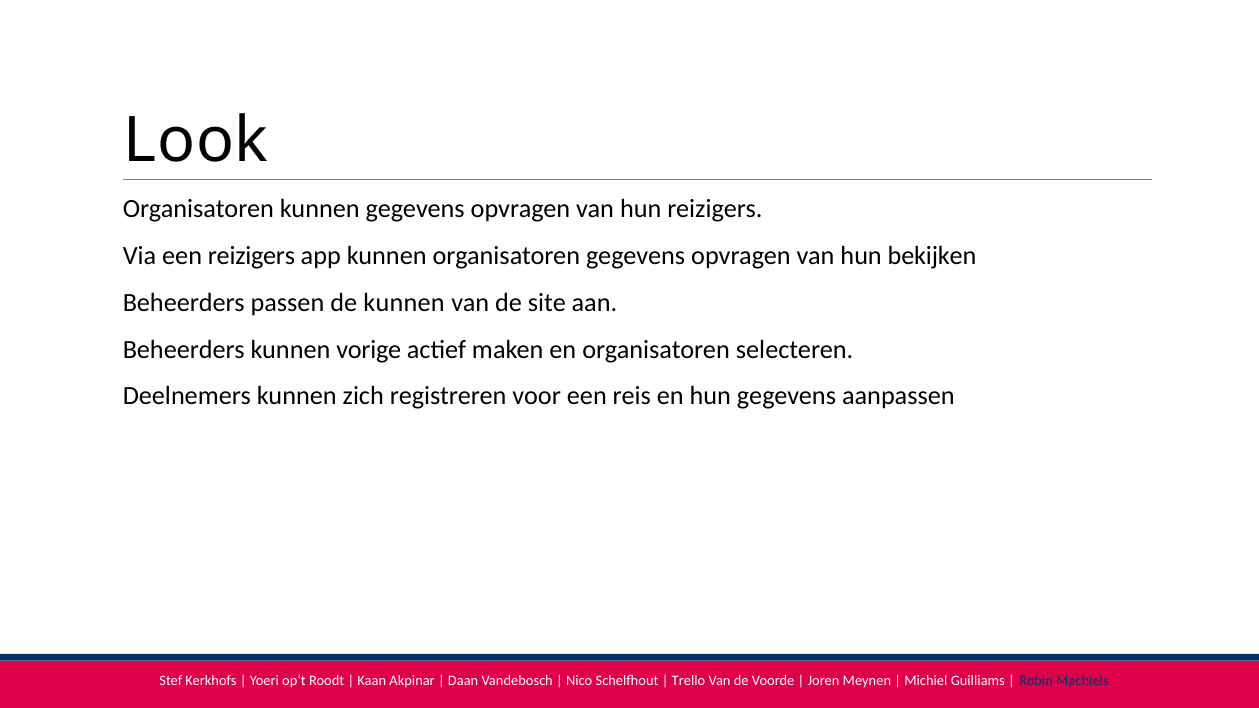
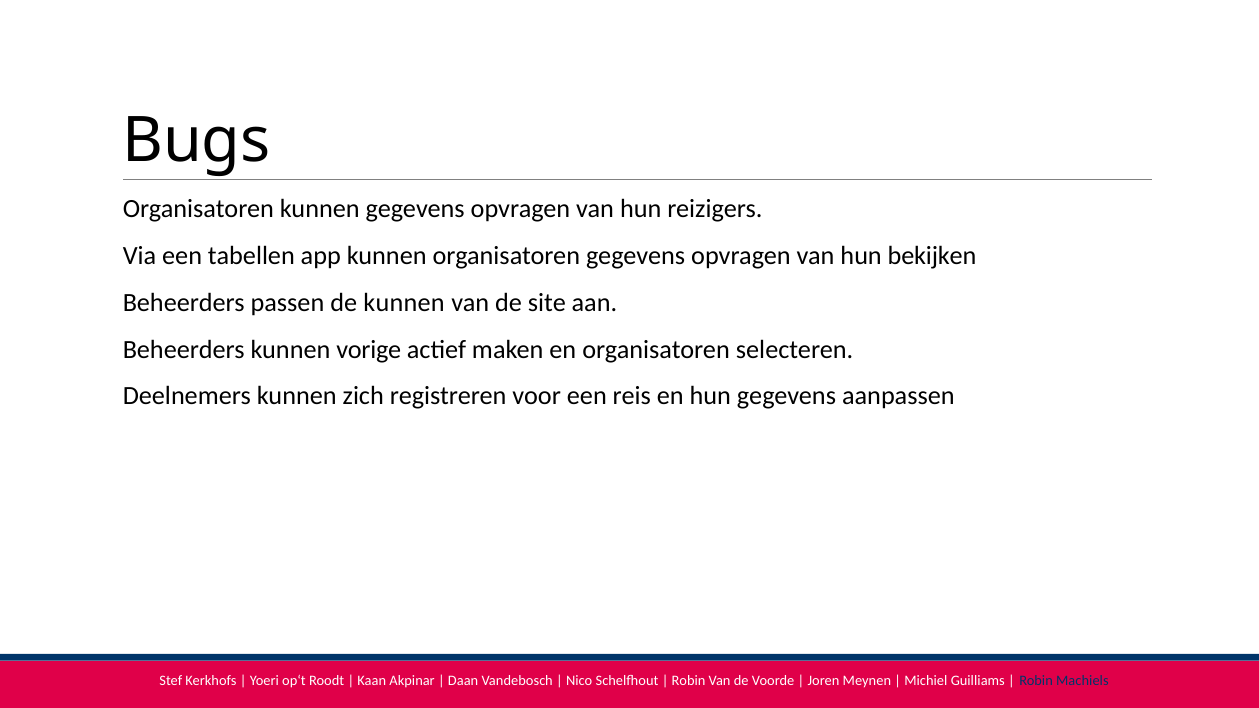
Look: Look -> Bugs (197, 141)
een reizigers: reizigers -> tabellen (251, 256)
Trello: Trello -> Robin (689, 681)
